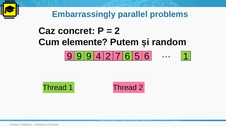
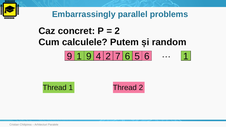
elemente: elemente -> calculele (85, 42)
9: 9 -> 1 (79, 56)
